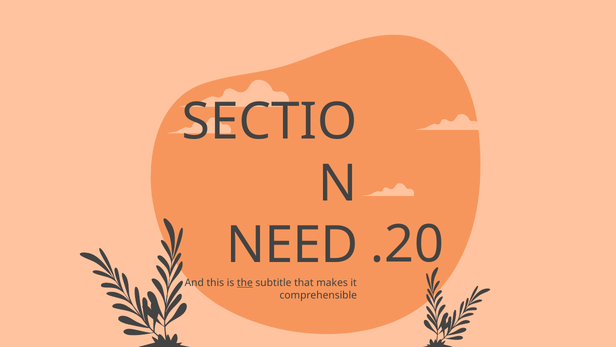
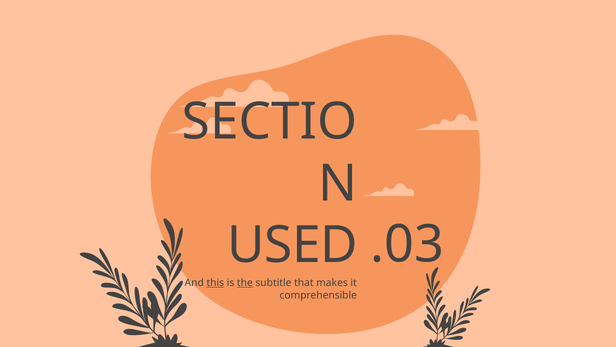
.20: .20 -> .03 (407, 244)
NEED: NEED -> USED (292, 245)
this underline: none -> present (215, 282)
